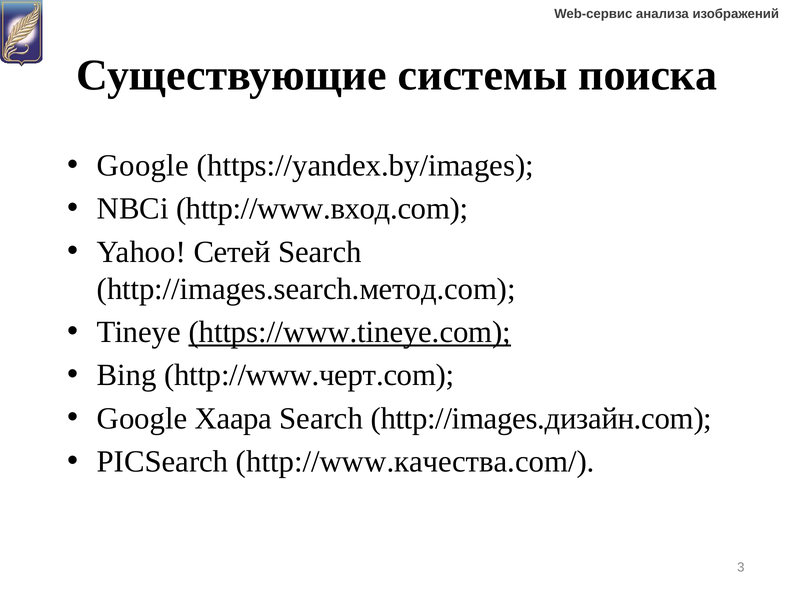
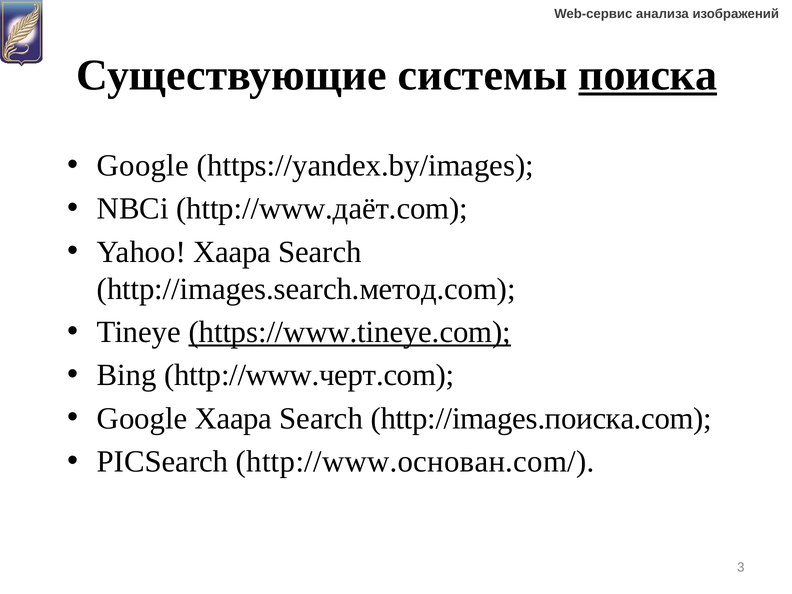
поиска underline: none -> present (648, 75)
http://www.вход.com: http://www.вход.com -> http://www.даёт.com (322, 209)
Yahoo Сетей: Сетей -> Хаара (232, 252)
http://images.дизайн.com: http://images.дизайн.com -> http://images.поиска.com (541, 418)
http://www.качества.com/: http://www.качества.com/ -> http://www.основан.com/ (415, 462)
